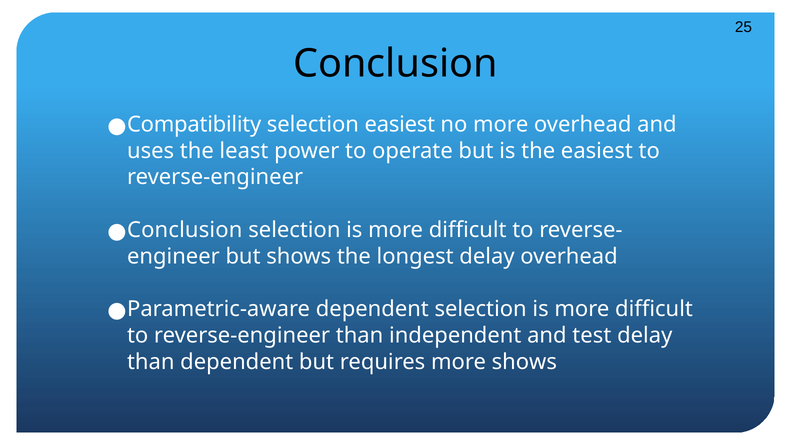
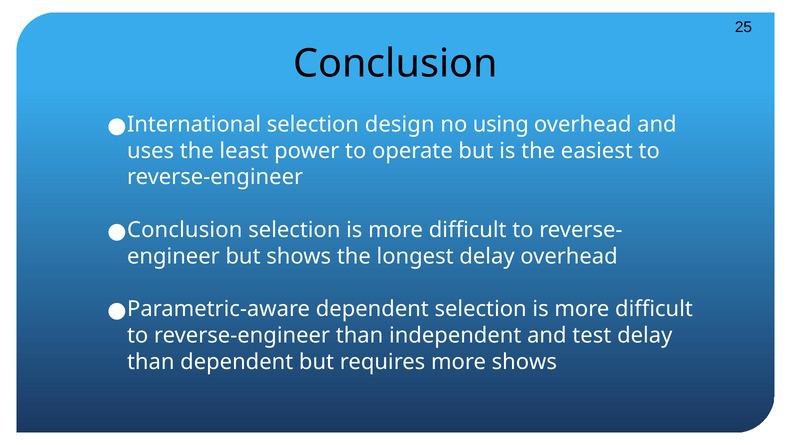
Compatibility: Compatibility -> International (194, 124)
selection easiest: easiest -> design (400, 124)
no more: more -> using (501, 124)
